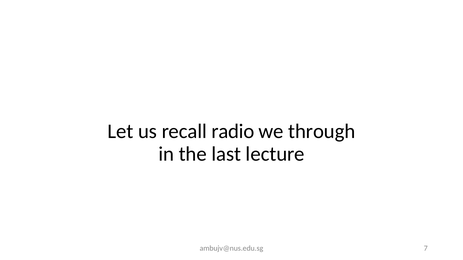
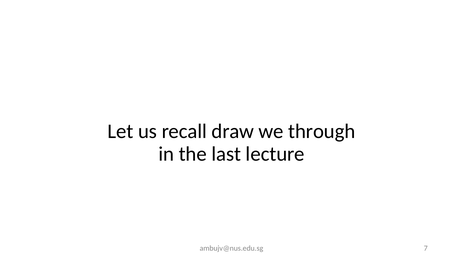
radio: radio -> draw (233, 132)
